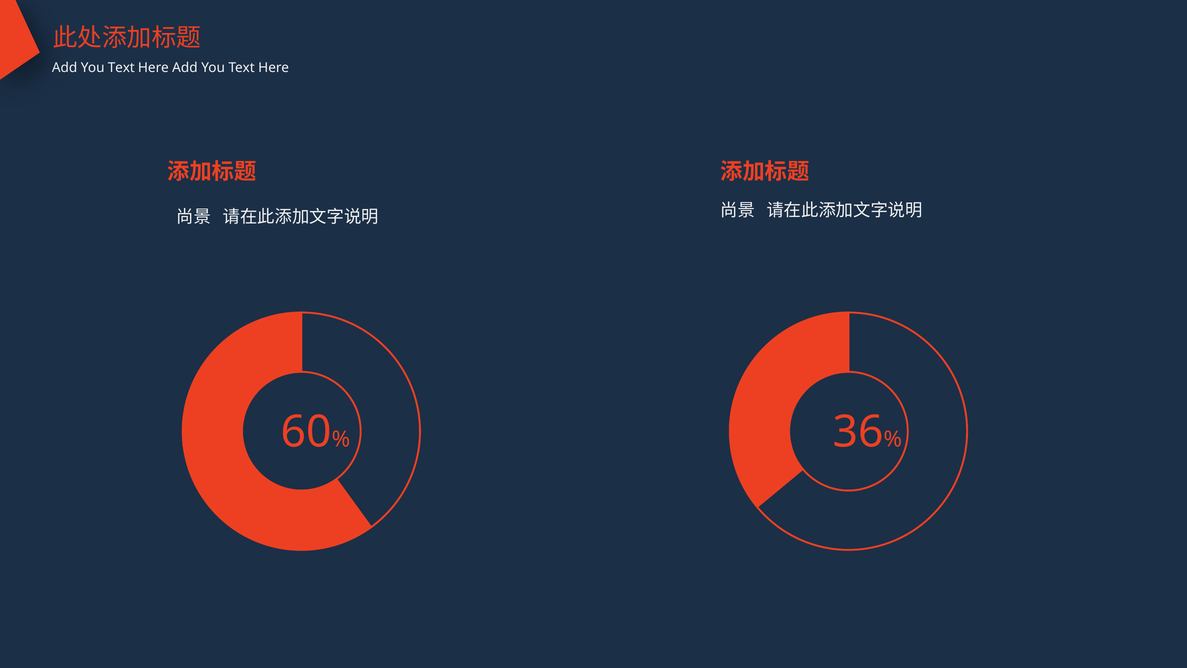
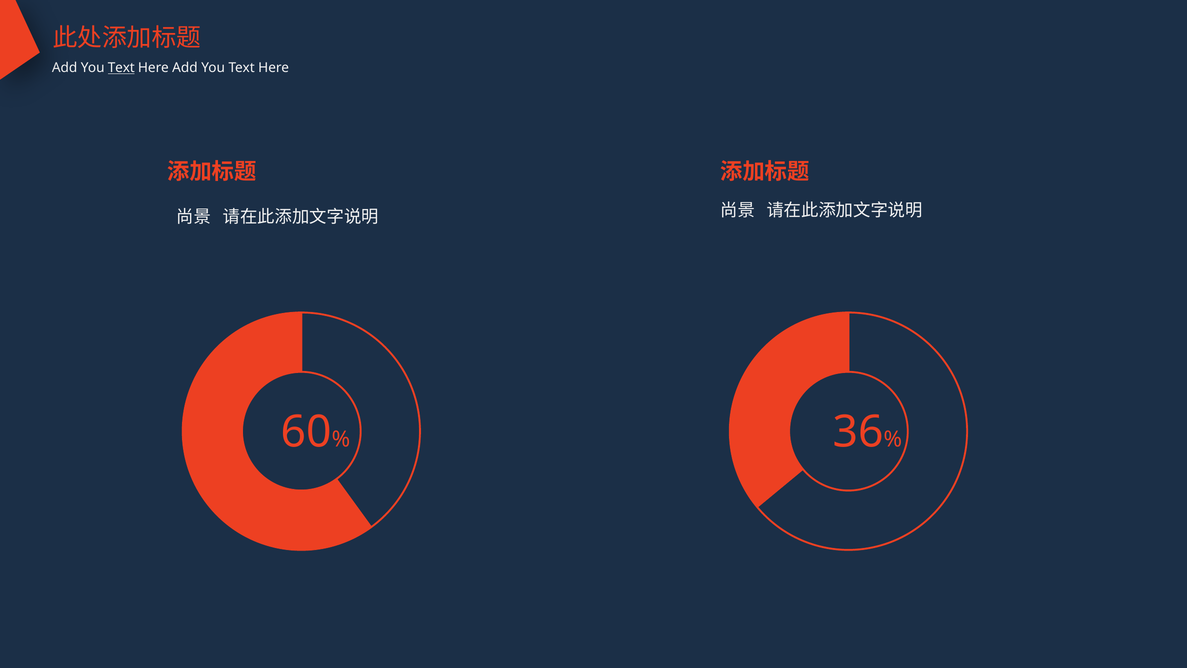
Text underline: none -> present (121, 68)
